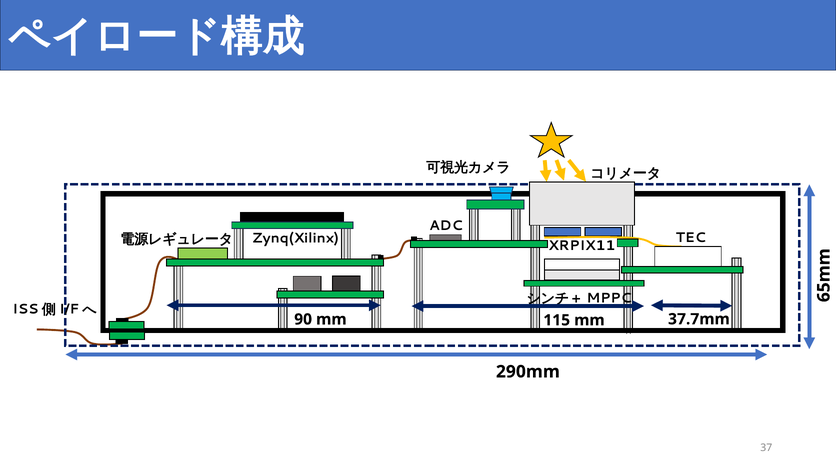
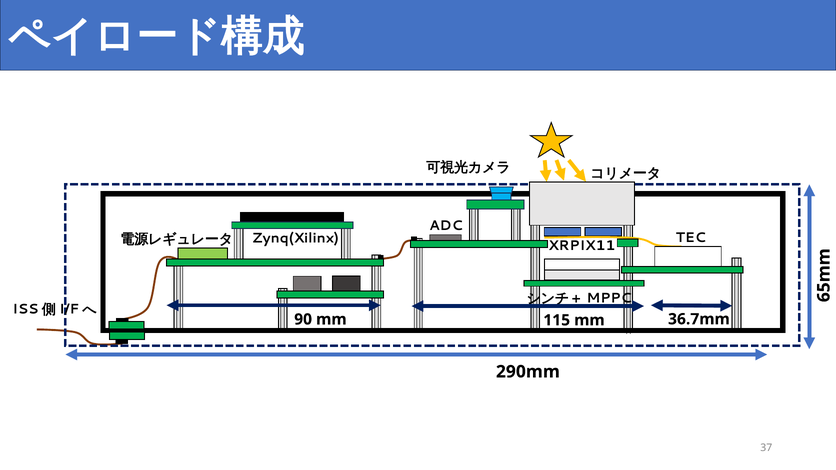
37.7mm: 37.7mm -> 36.7mm (699, 319)
